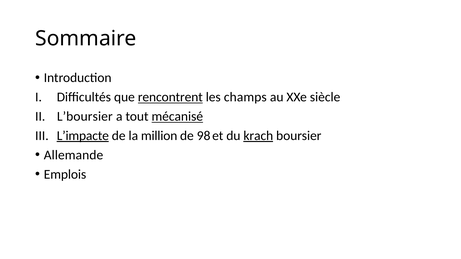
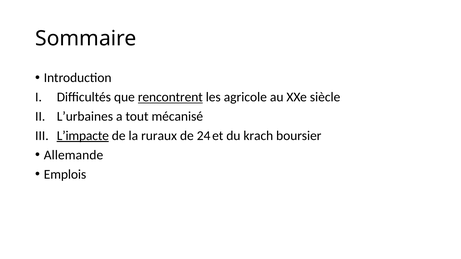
champs: champs -> agricole (245, 97)
L’boursier: L’boursier -> L’urbaines (85, 117)
mécanisé underline: present -> none (177, 117)
million: million -> ruraux (159, 136)
98: 98 -> 24 (204, 136)
krach underline: present -> none (258, 136)
